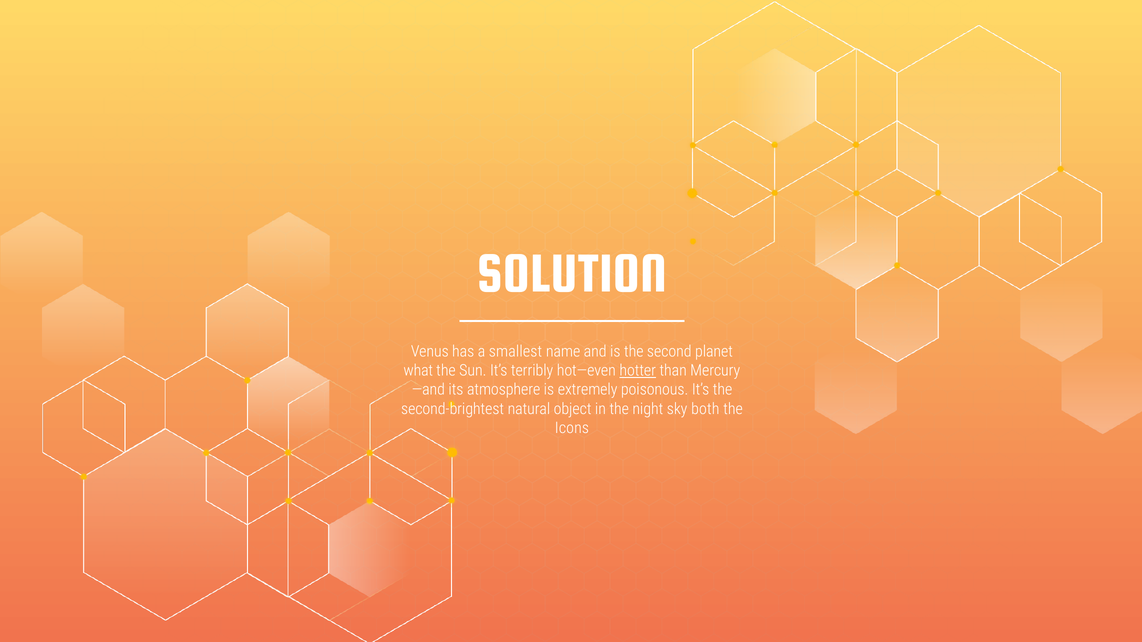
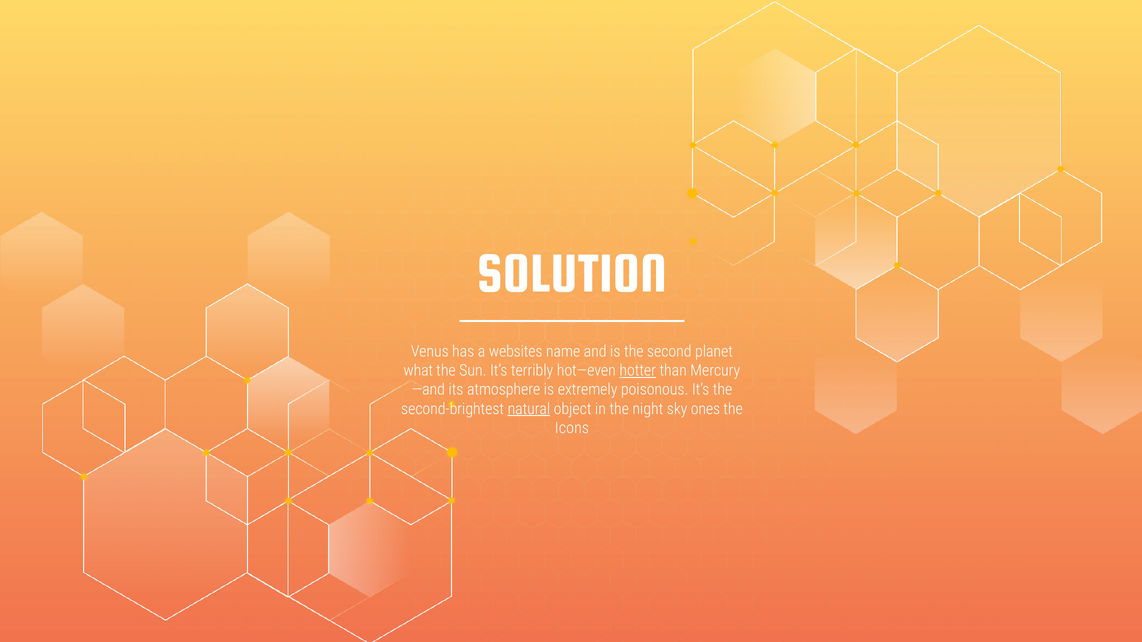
smallest: smallest -> websites (516, 352)
natural underline: none -> present (529, 409)
both: both -> ones (705, 409)
